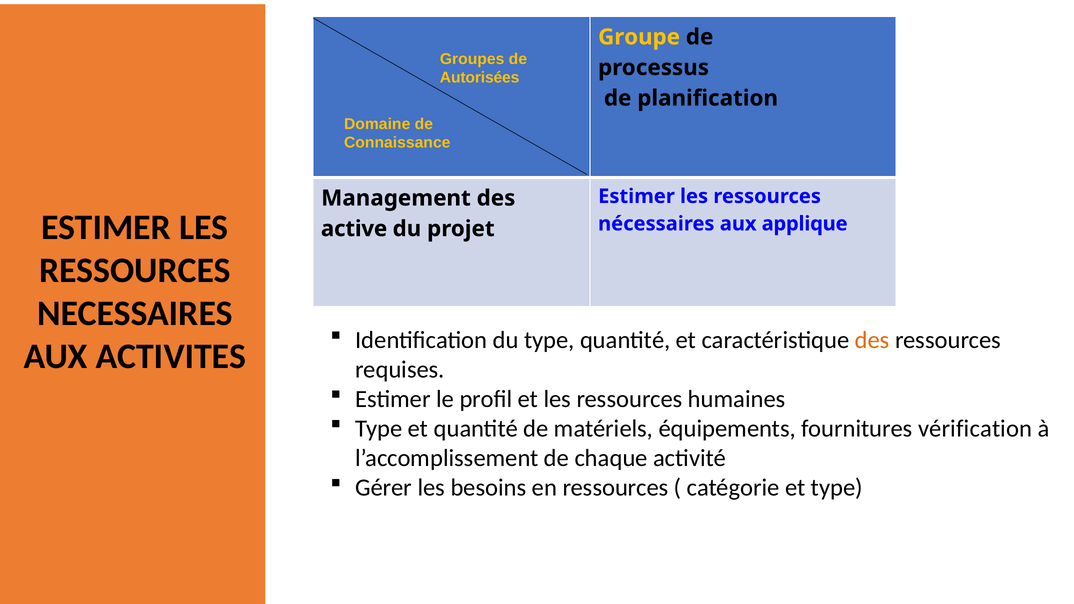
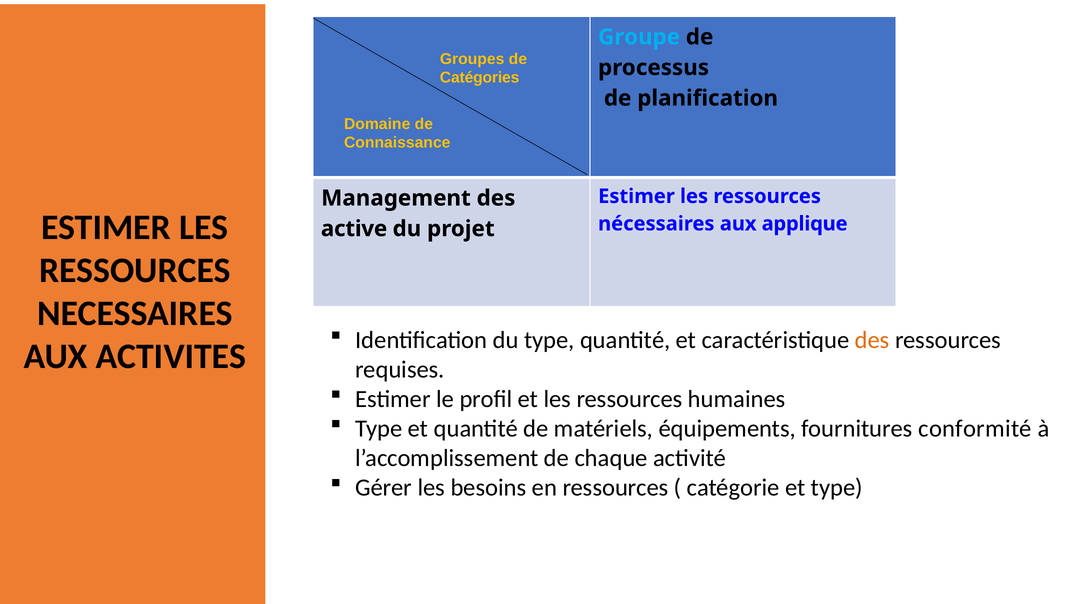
Groupe colour: yellow -> light blue (639, 37)
Autorisées: Autorisées -> Catégories (480, 78)
vérification: vérification -> conformité (975, 429)
